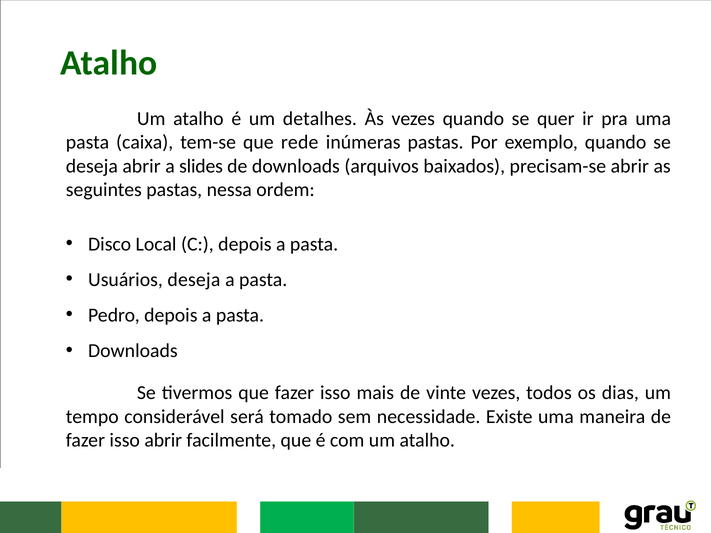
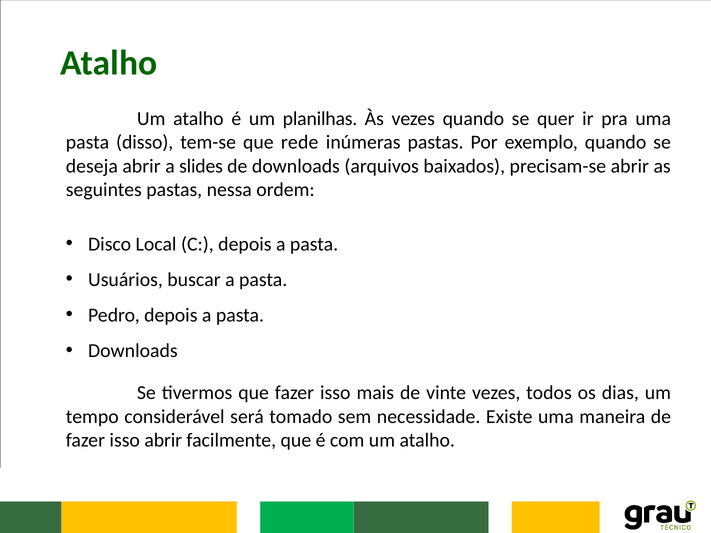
detalhes: detalhes -> planilhas (320, 119)
caixa: caixa -> disso (145, 143)
Usuários deseja: deseja -> buscar (194, 280)
